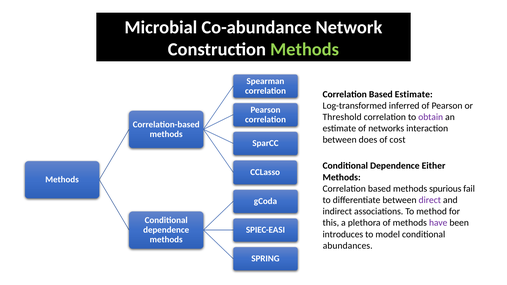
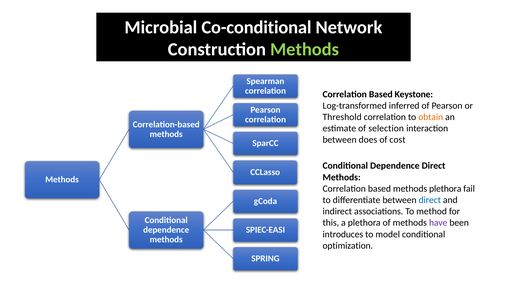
Co-abundance: Co-abundance -> Co-conditional (256, 27)
Based Estimate: Estimate -> Keystone (414, 94)
obtain colour: purple -> orange (431, 117)
networks: networks -> selection (386, 128)
Dependence Either: Either -> Direct (434, 166)
methods spurious: spurious -> plethora (445, 189)
direct colour: purple -> blue (430, 200)
abundances: abundances -> optimization (348, 246)
